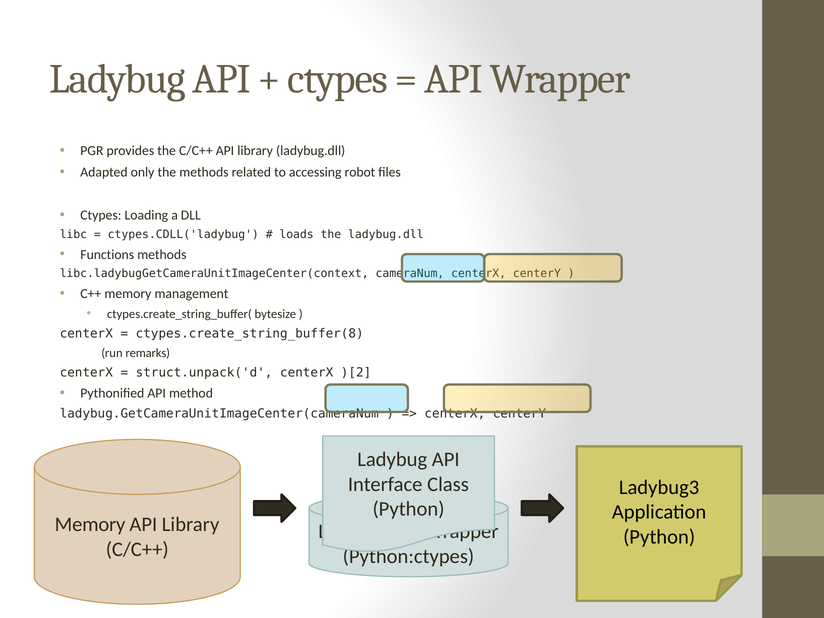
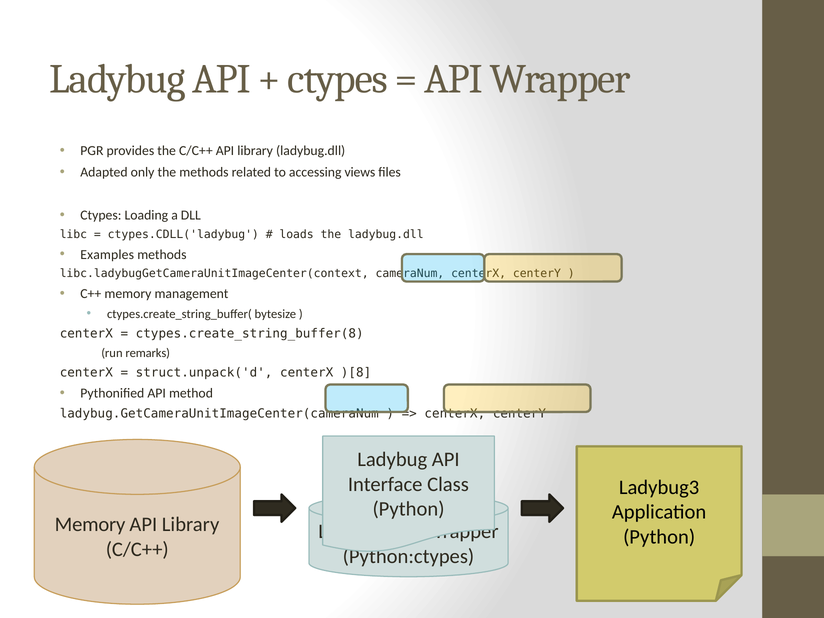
robot: robot -> views (360, 172)
Functions: Functions -> Examples (107, 255)
)[2: )[2 -> )[8 (356, 372)
